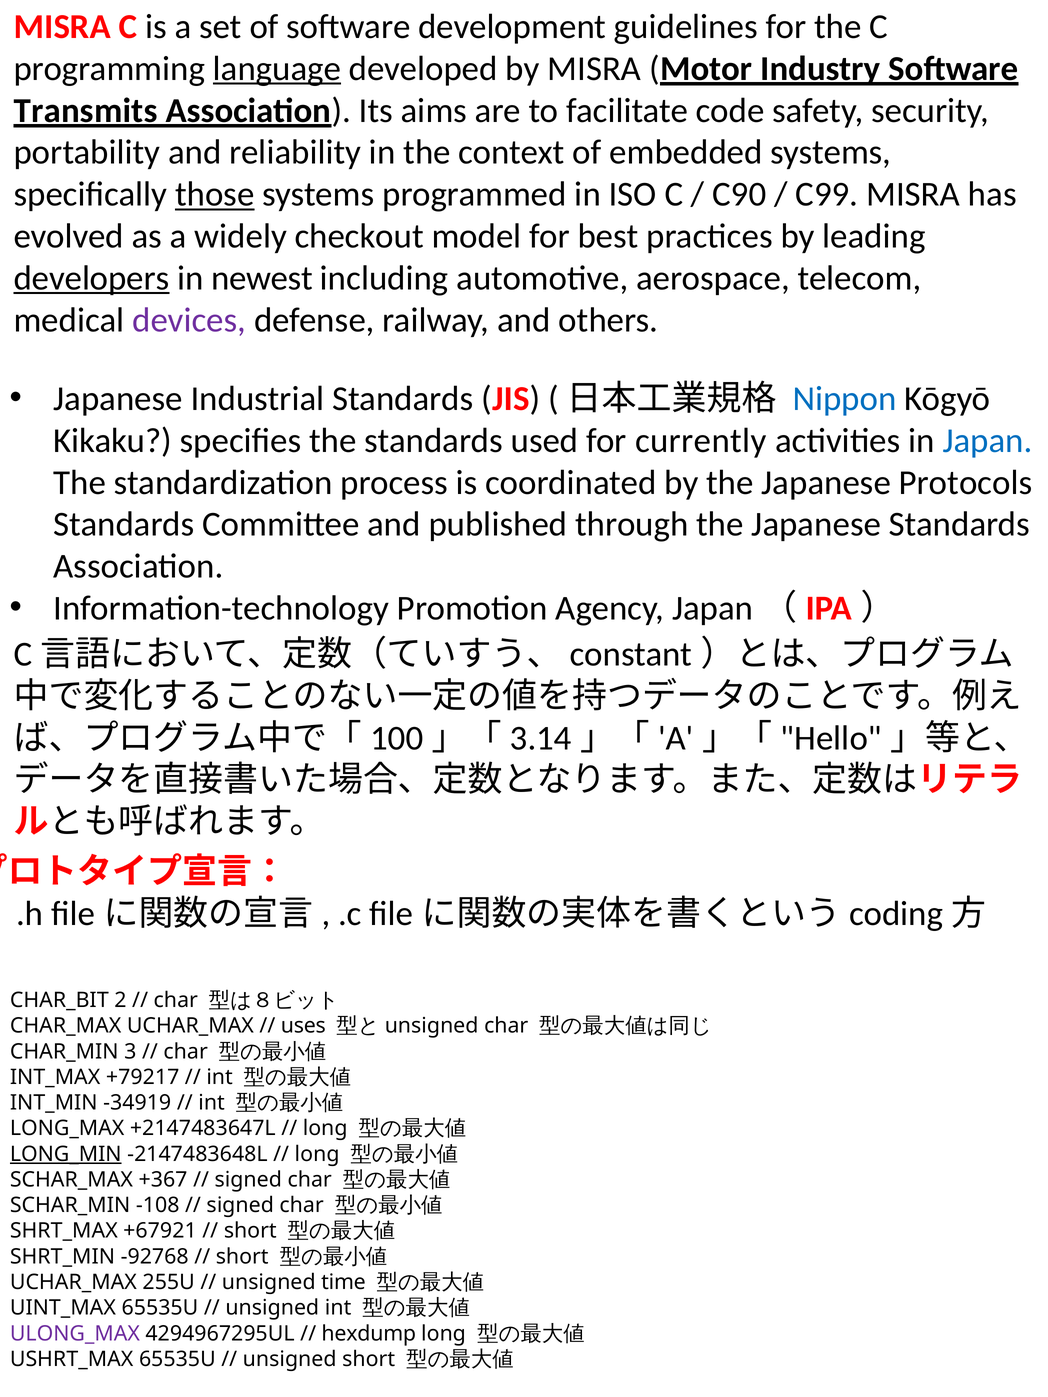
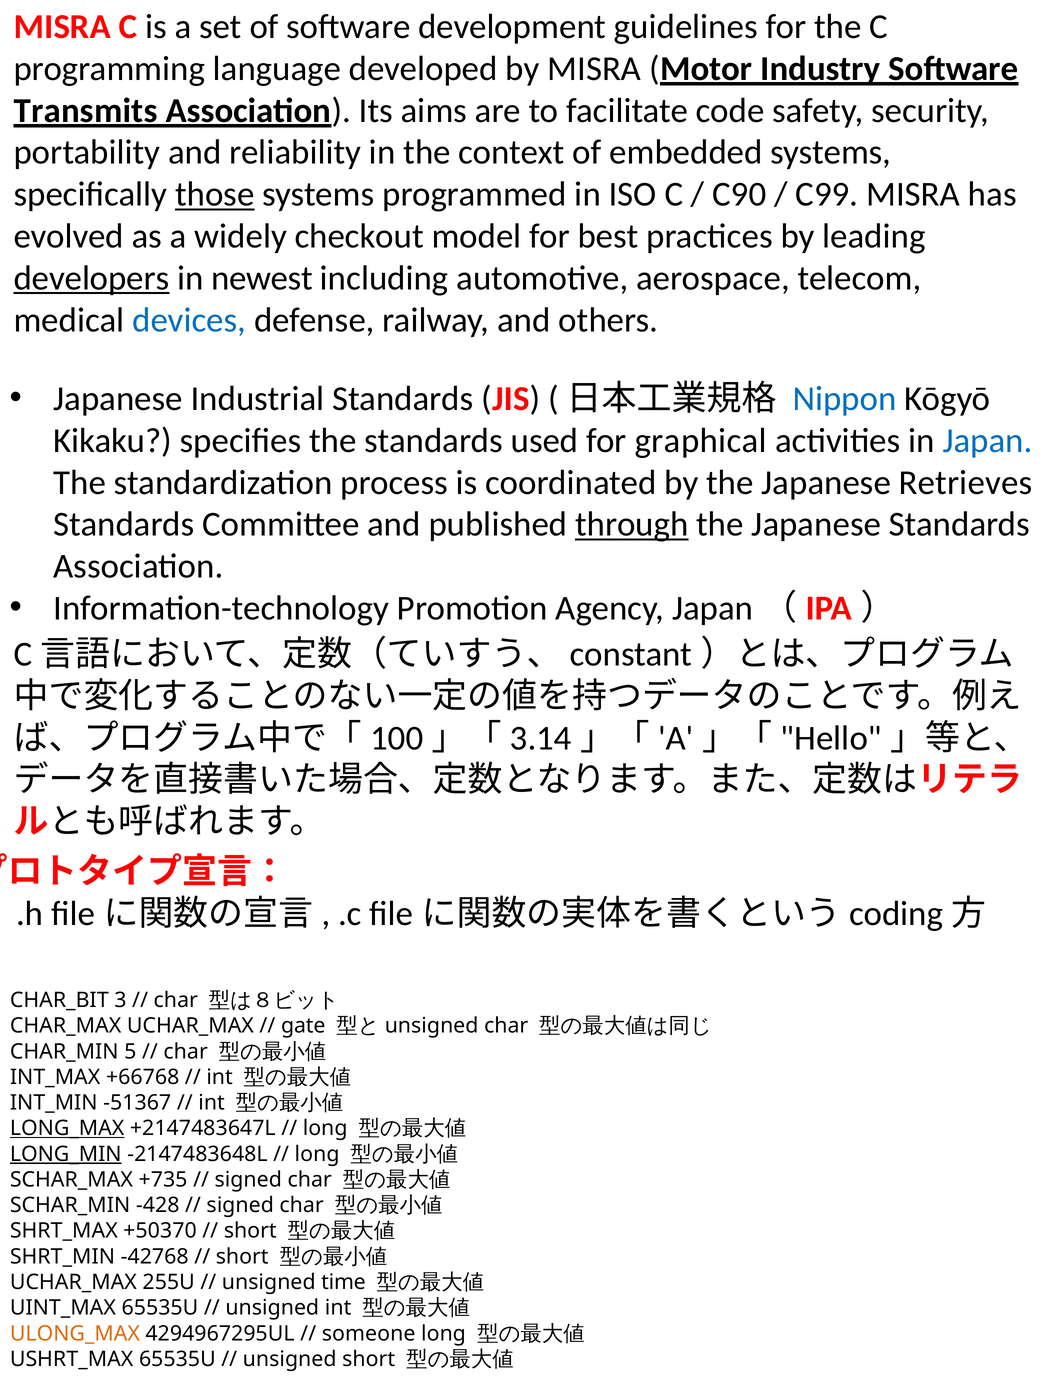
language underline: present -> none (277, 69)
devices colour: purple -> blue (189, 320)
currently: currently -> graphical (701, 441)
Protocols: Protocols -> Retrieves (965, 483)
through underline: none -> present (632, 525)
2: 2 -> 3 (120, 1001)
uses: uses -> gate (303, 1026)
3: 3 -> 5 (130, 1052)
+79217: +79217 -> +66768 (143, 1077)
-34919: -34919 -> -51367 (137, 1103)
LONG_MAX underline: none -> present (67, 1129)
+367: +367 -> +735 (163, 1180)
-108: -108 -> -428 (158, 1206)
+67921: +67921 -> +50370 (160, 1231)
-92768: -92768 -> -42768 (155, 1257)
ULONG_MAX colour: purple -> orange (75, 1334)
hexdump: hexdump -> someone (369, 1334)
